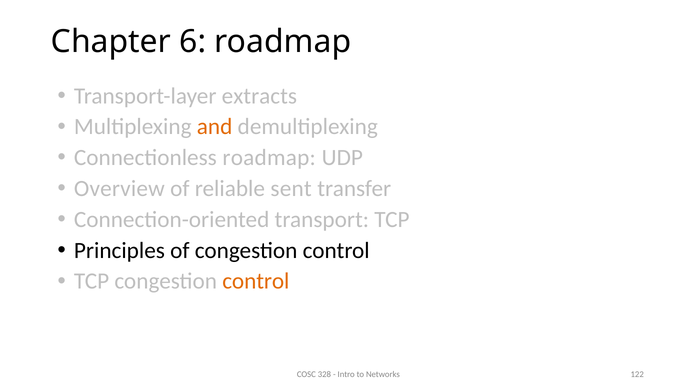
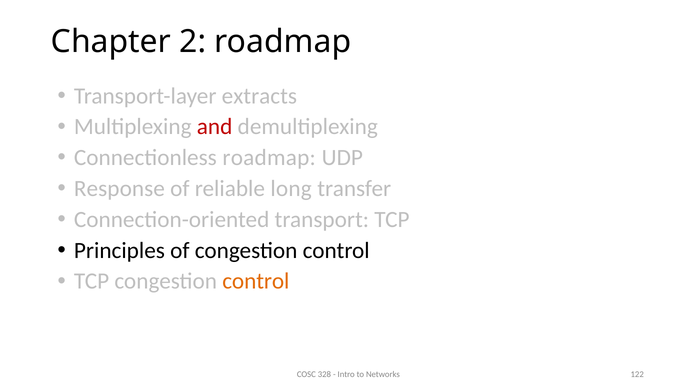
6: 6 -> 2 (193, 42)
and colour: orange -> red (215, 127)
Overview: Overview -> Response (119, 189)
sent: sent -> long (291, 189)
